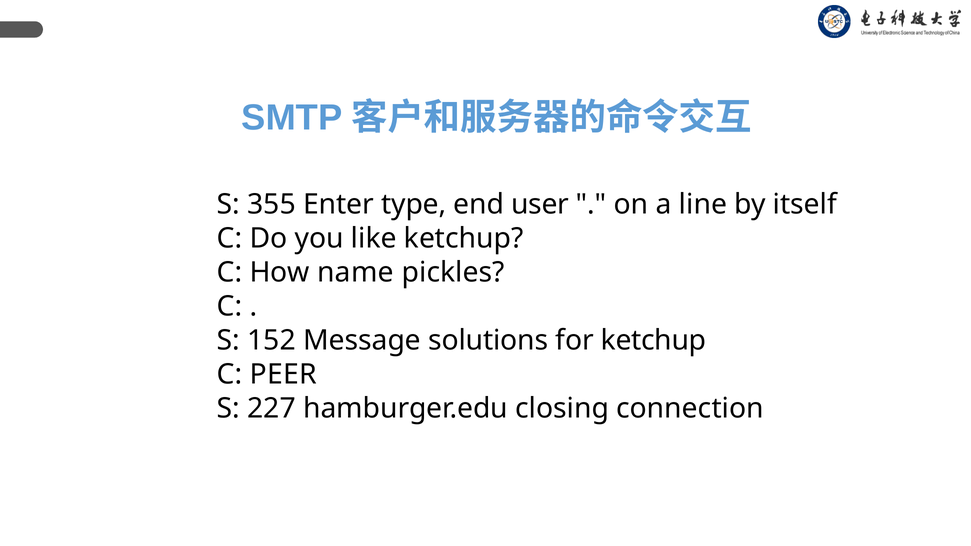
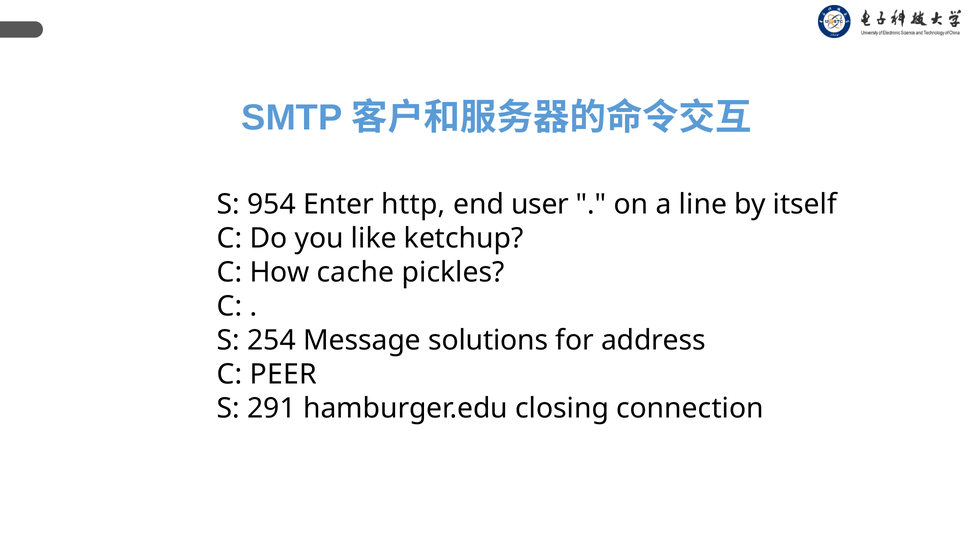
355: 355 -> 954 (271, 205)
type: type -> http (414, 205)
name: name -> cache (355, 273)
152: 152 -> 254 (271, 341)
for ketchup: ketchup -> address (653, 341)
227: 227 -> 291 (271, 409)
